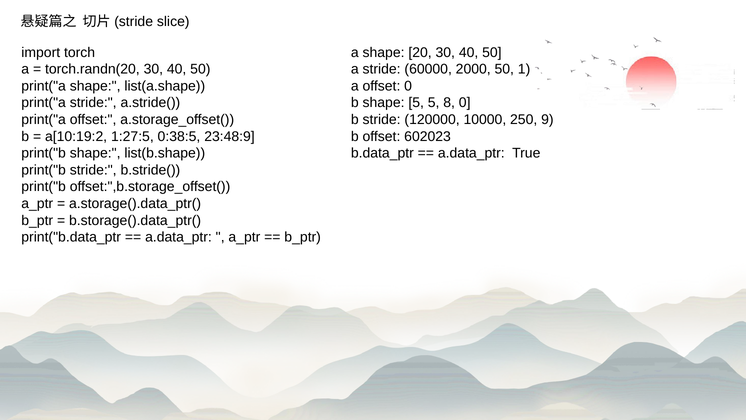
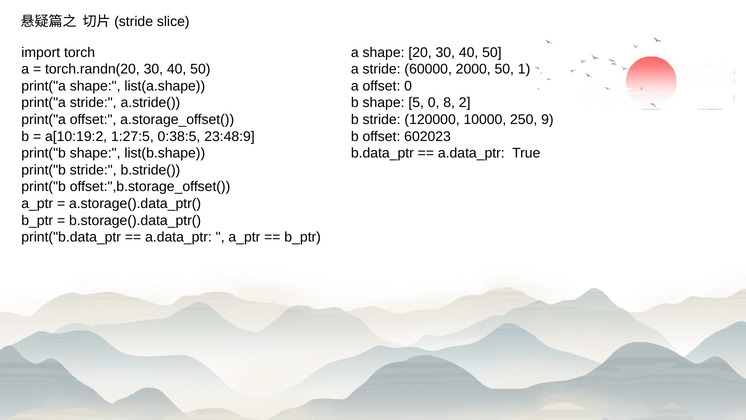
5 5: 5 -> 0 (434, 103)
8 0: 0 -> 2 (465, 103)
